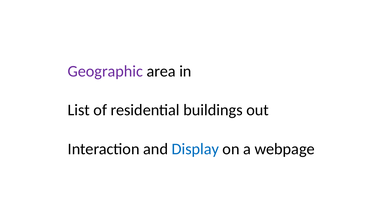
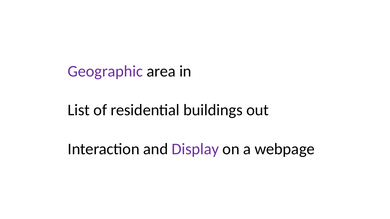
Display colour: blue -> purple (195, 149)
